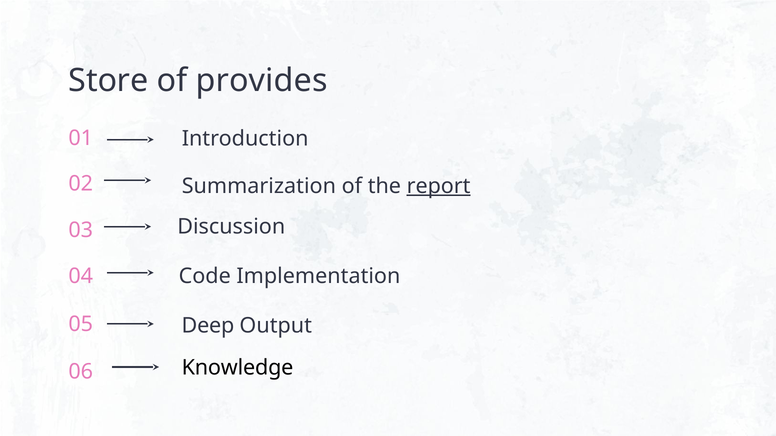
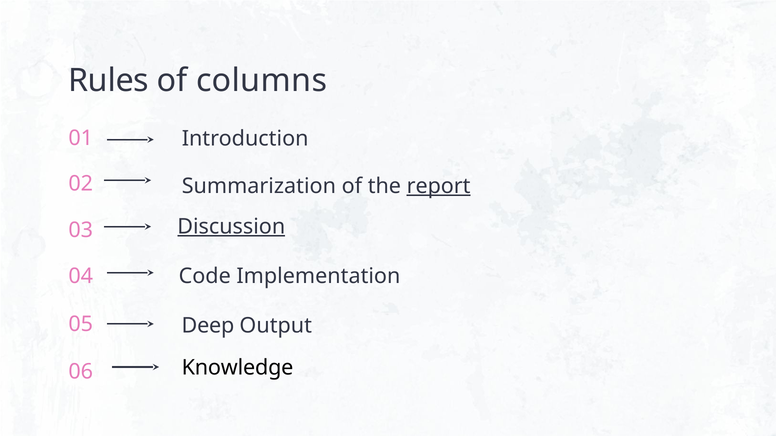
Store: Store -> Rules (109, 81)
provides: provides -> columns (262, 81)
Discussion underline: none -> present (231, 227)
